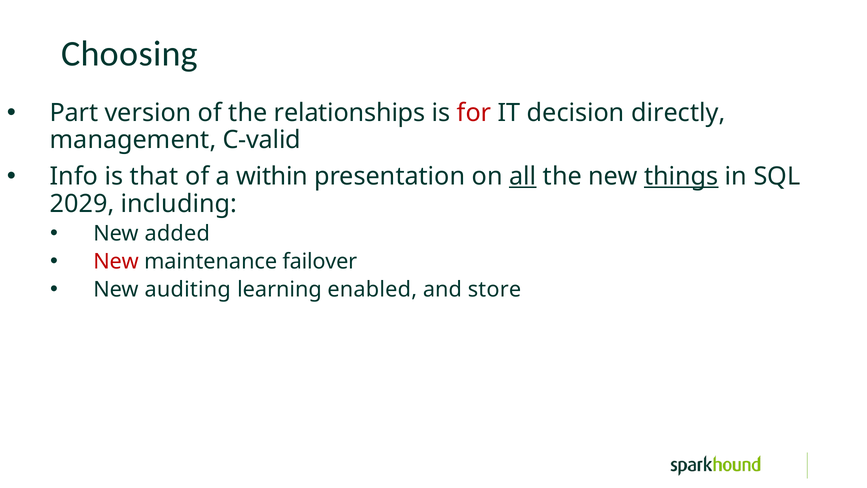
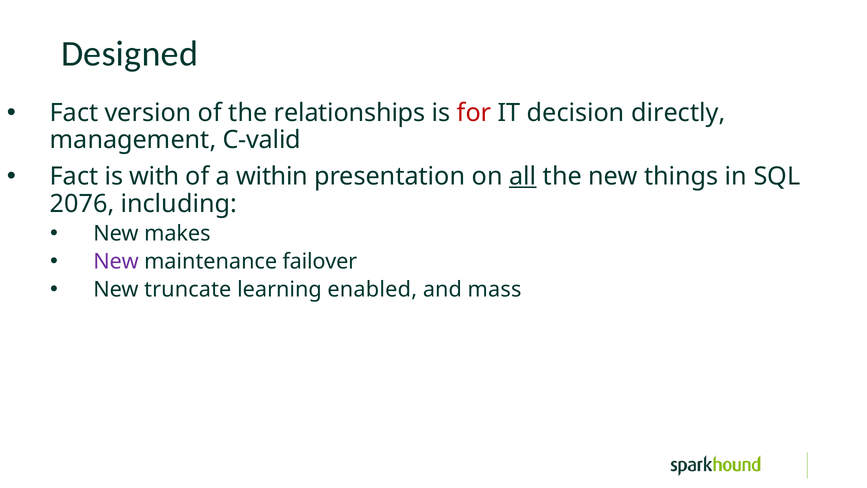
Choosing: Choosing -> Designed (130, 54)
Part: Part -> Fact (74, 113)
Info: Info -> Fact (74, 176)
that: that -> with (154, 176)
things underline: present -> none (681, 176)
2029: 2029 -> 2076 (82, 204)
added: added -> makes (177, 234)
New colour: red -> purple (116, 261)
auditing: auditing -> truncate (188, 289)
store: store -> mass (494, 289)
